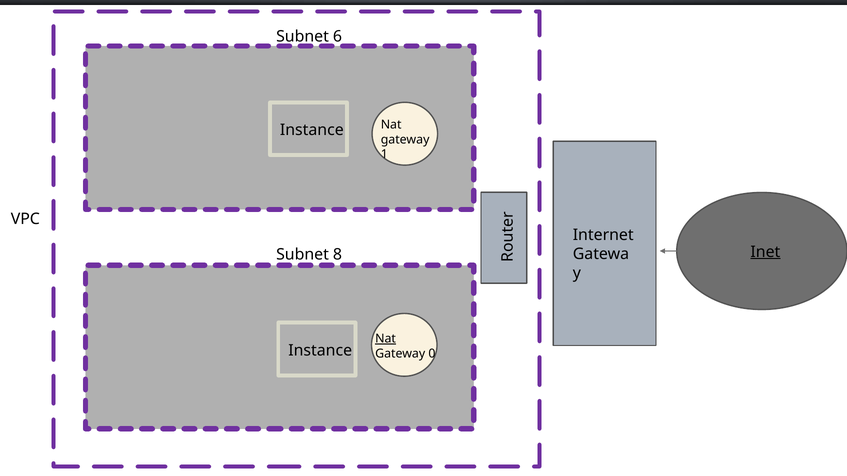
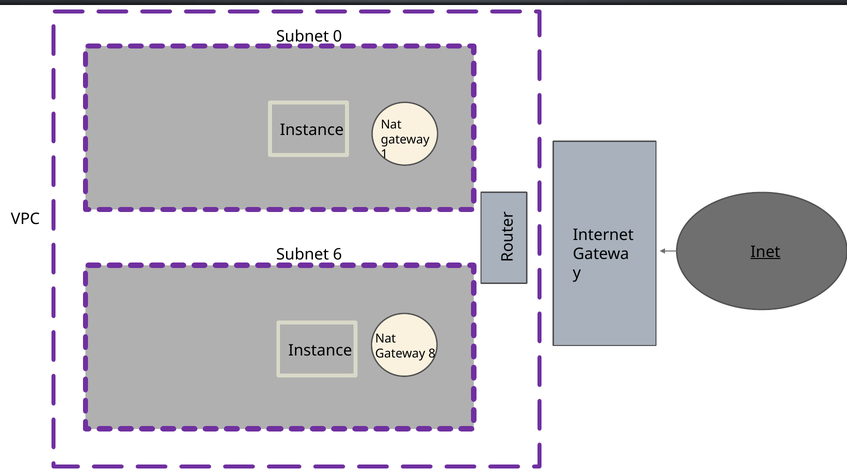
6: 6 -> 0 (338, 37)
8: 8 -> 6 (338, 255)
Nat underline: present -> none (386, 339)
0: 0 -> 8 (432, 354)
